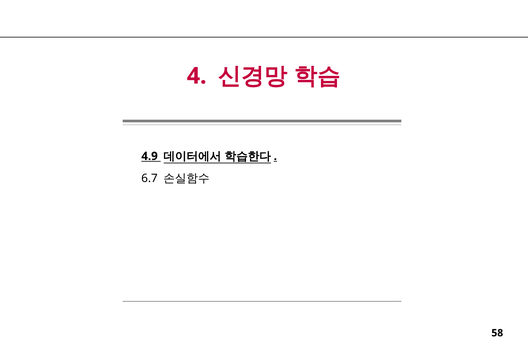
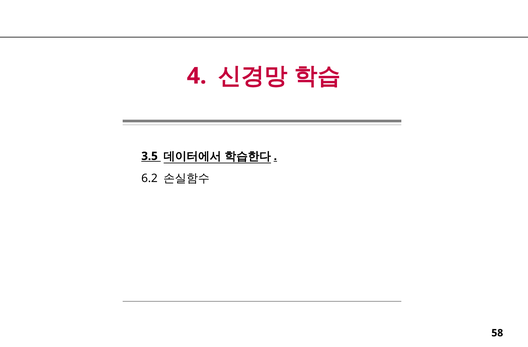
4.9: 4.9 -> 3.5 (150, 156)
6.7: 6.7 -> 6.2 (149, 178)
